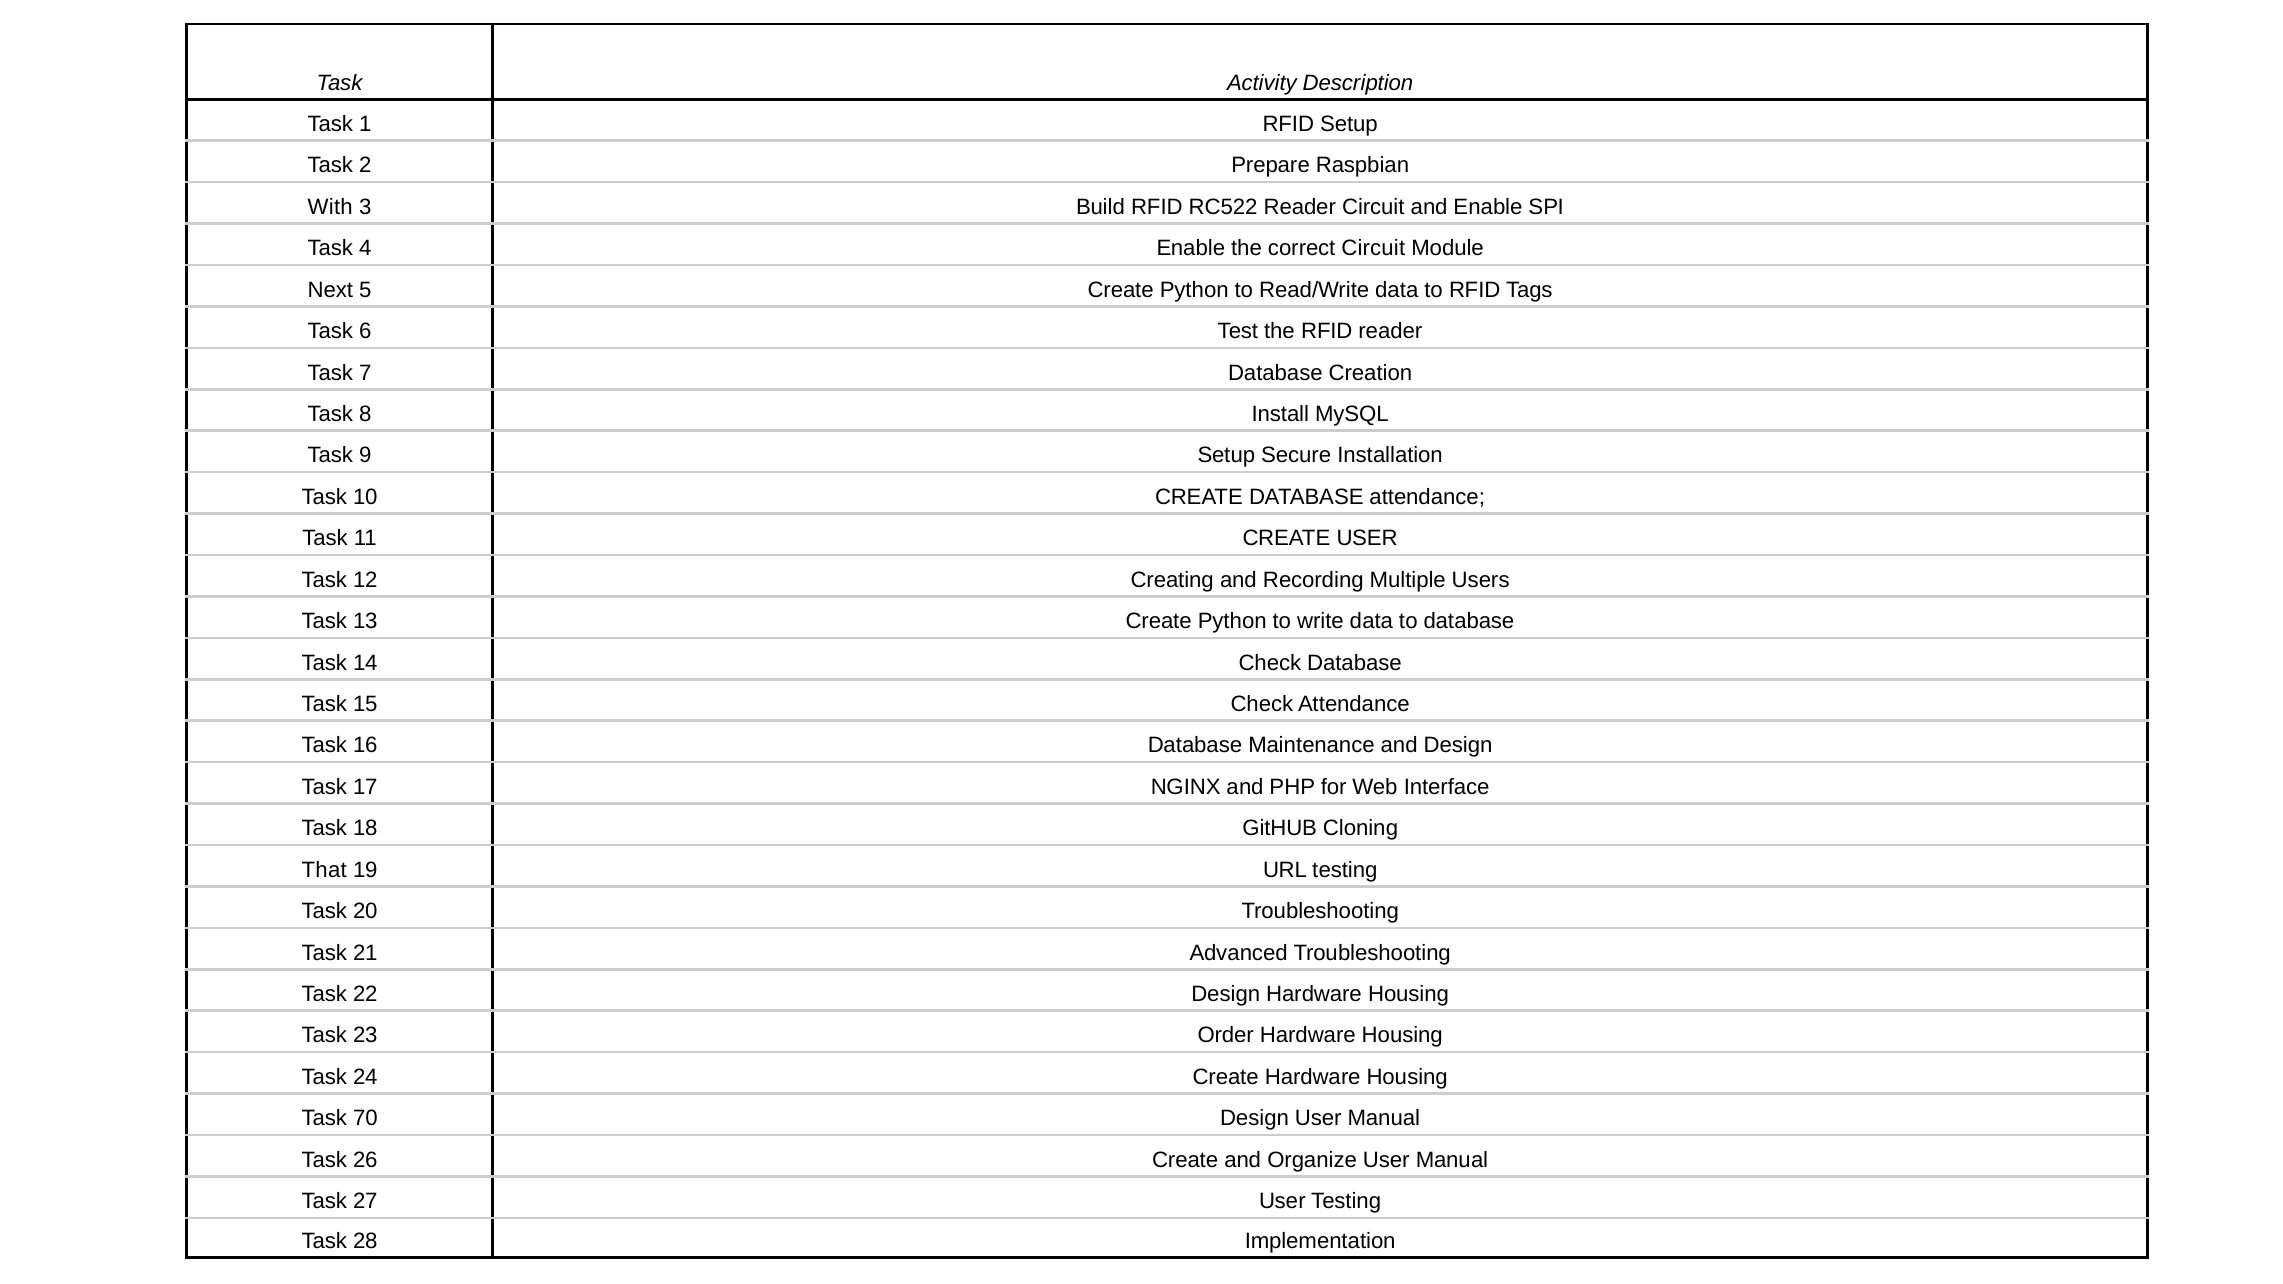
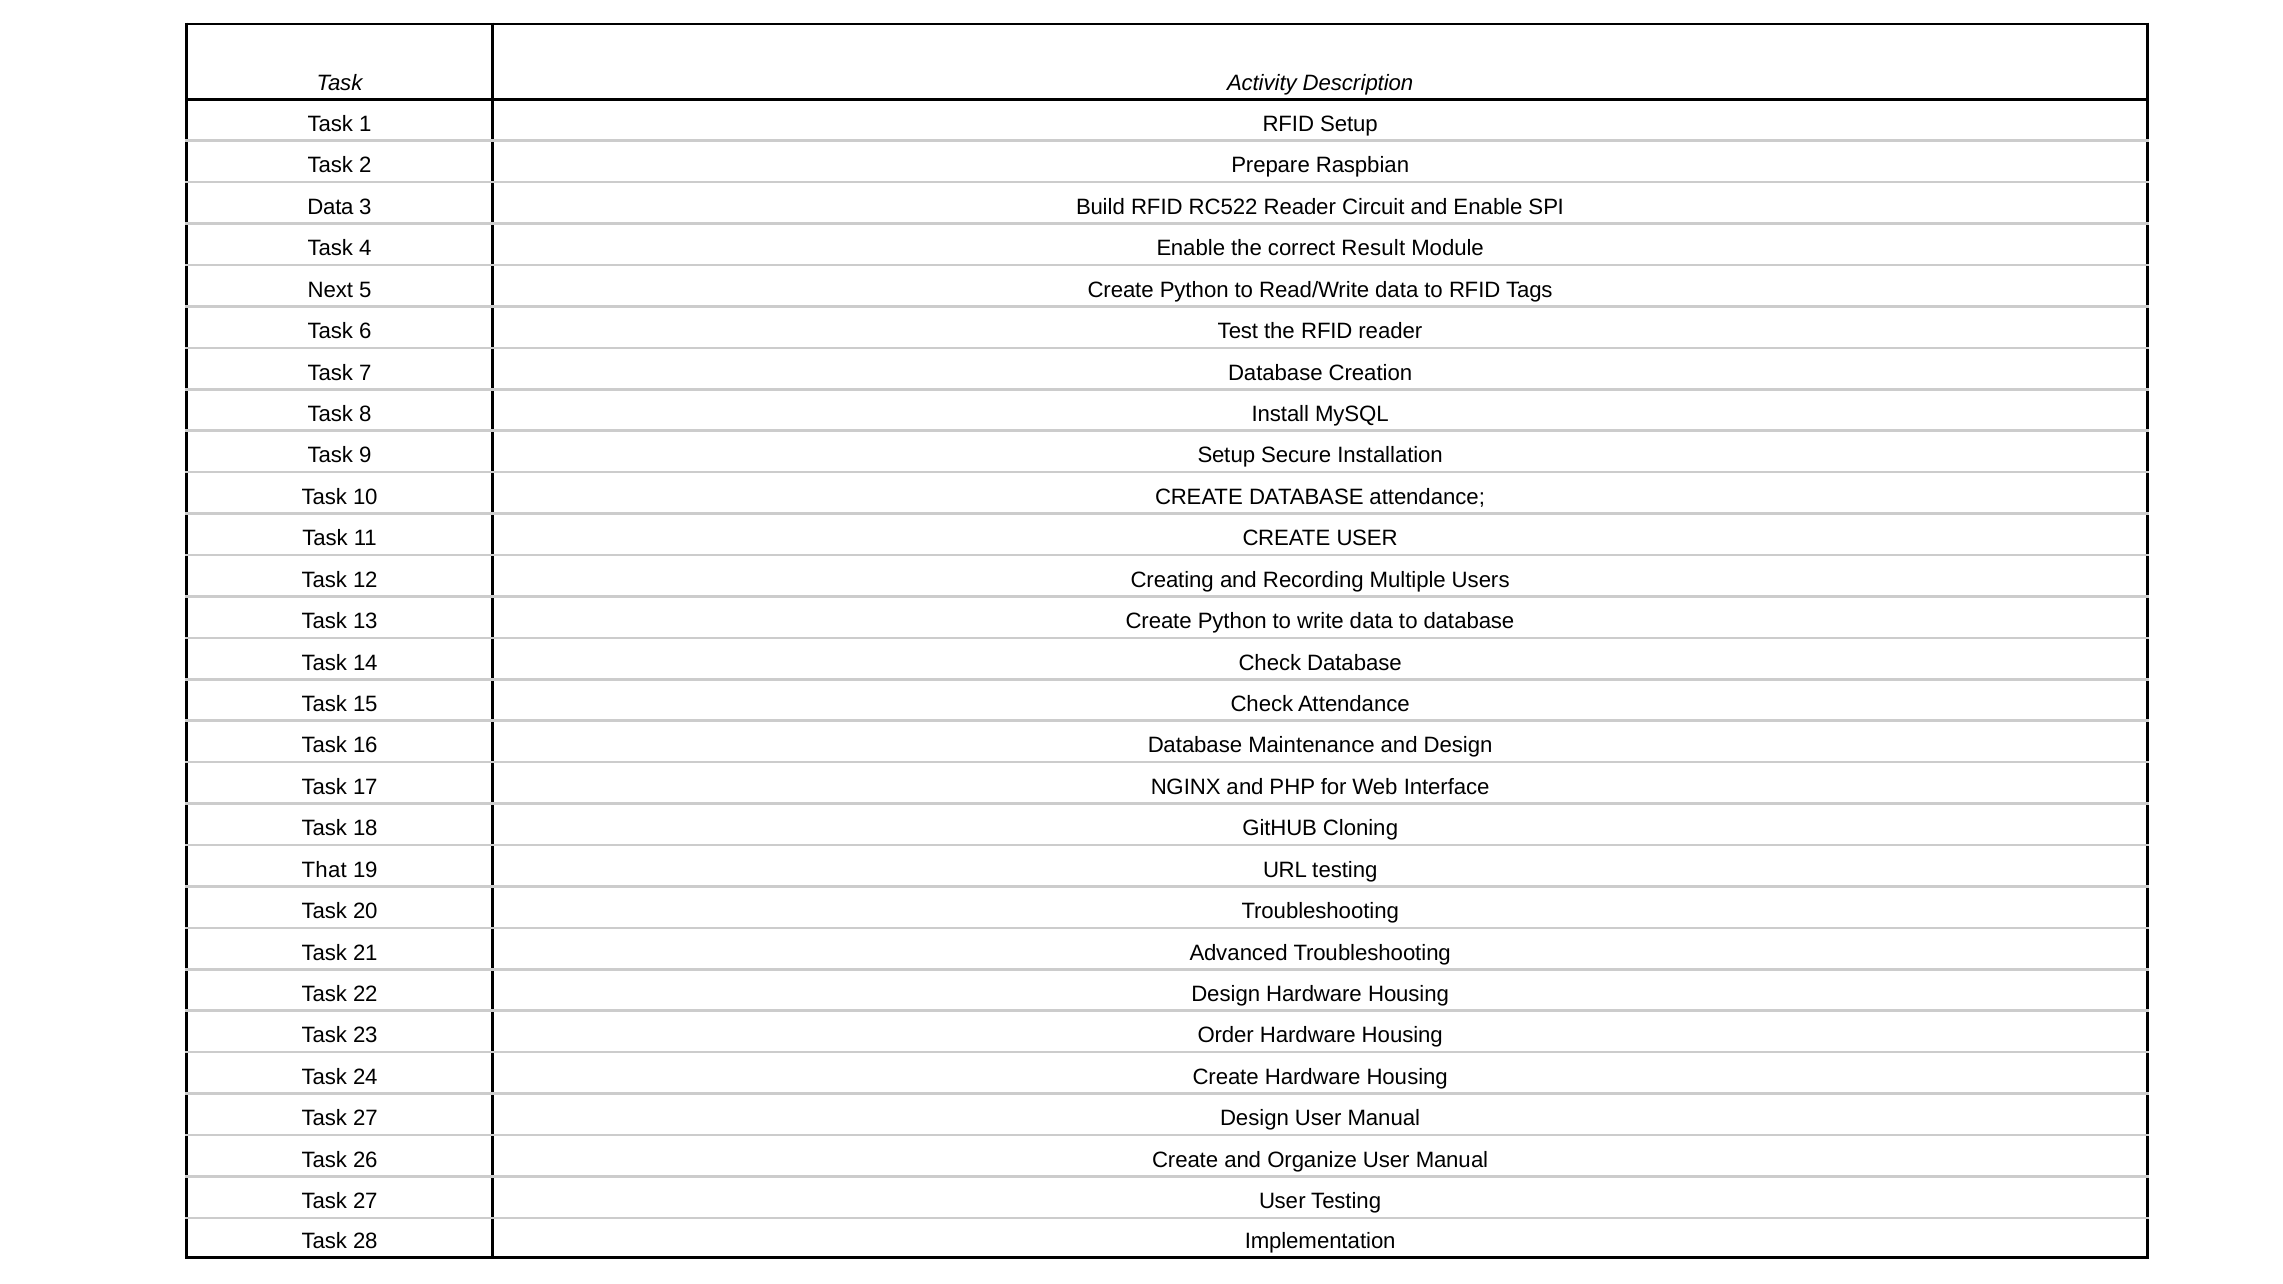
With: With -> Data (330, 207)
correct Circuit: Circuit -> Result (1373, 248)
70: 70 -> 27 (365, 1119)
